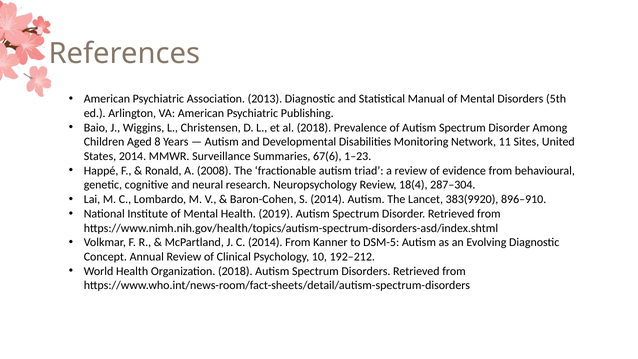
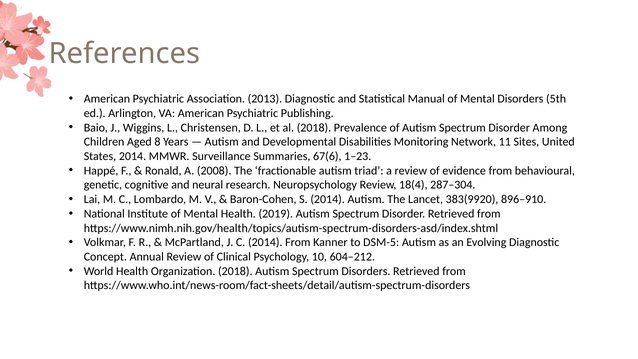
192–212: 192–212 -> 604–212 (352, 257)
